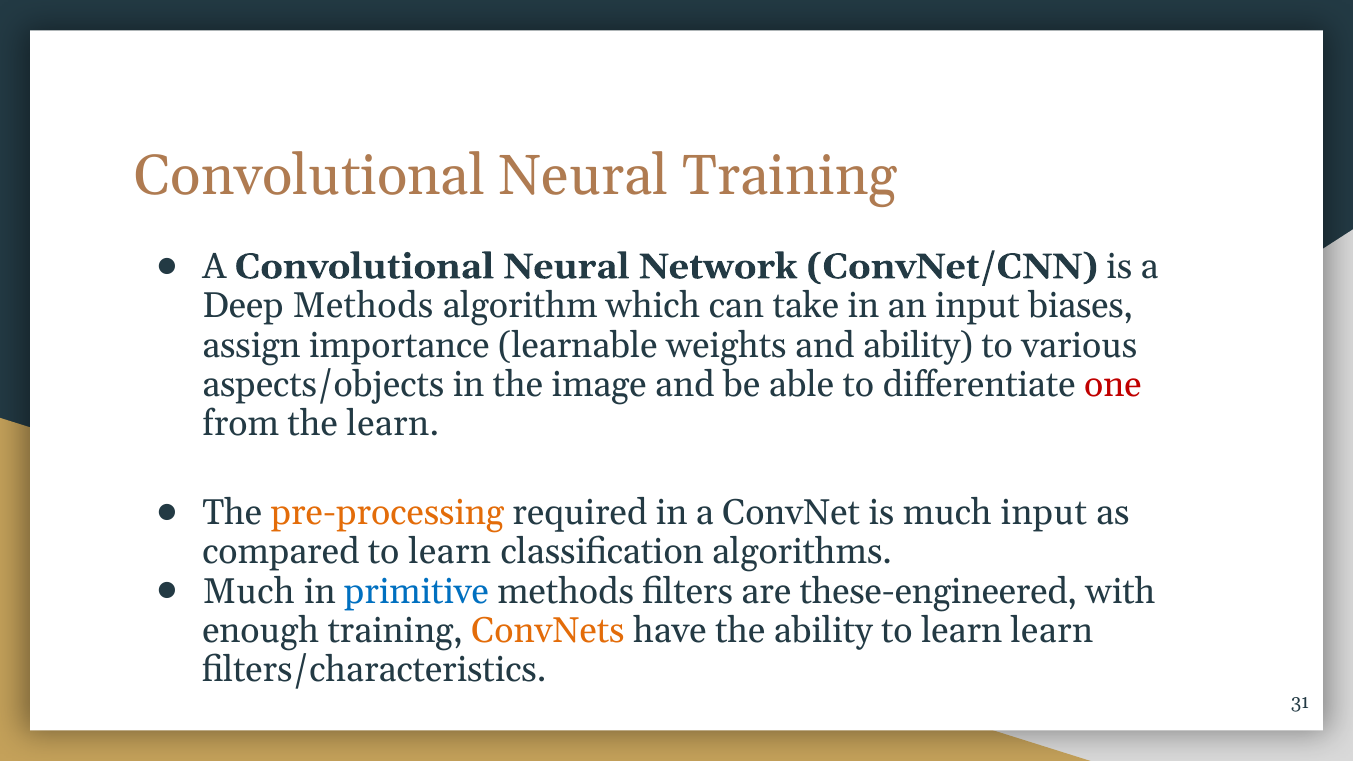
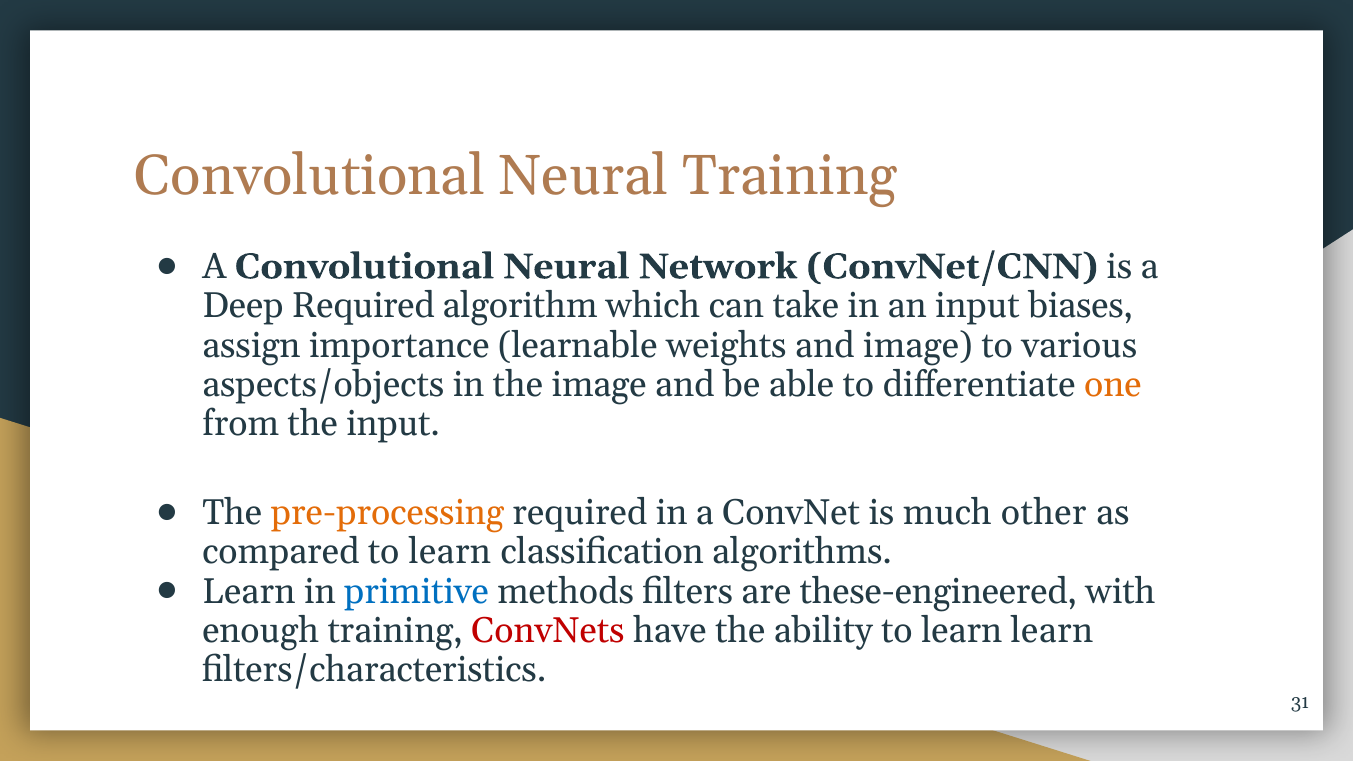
Deep Methods: Methods -> Required (363, 306)
and ability: ability -> image (918, 345)
one colour: red -> orange (1113, 385)
the learn: learn -> input (393, 424)
much input: input -> other (1044, 513)
Much: Much -> Learn (249, 591)
ConvNets colour: orange -> red (548, 631)
